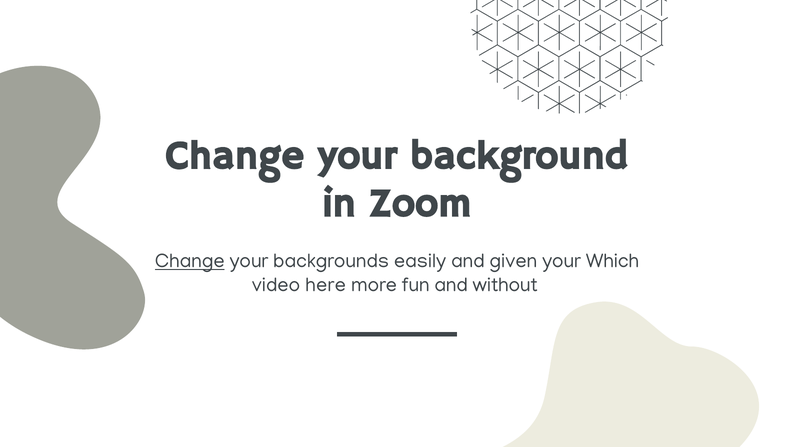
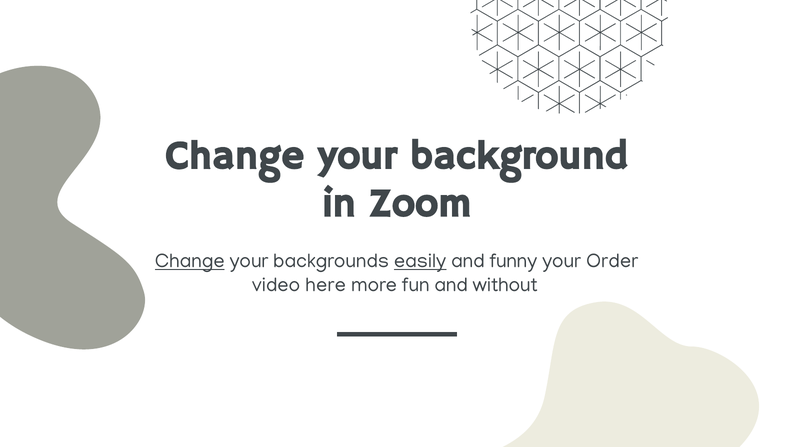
easily underline: none -> present (420, 261)
given: given -> funny (513, 261)
Which: Which -> Order (612, 261)
